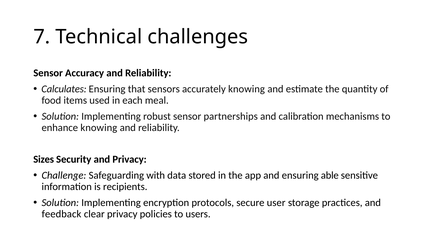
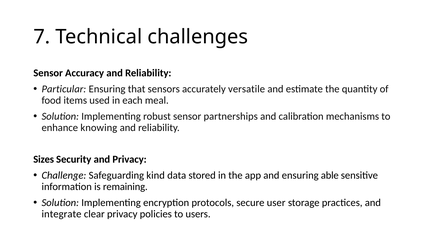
Calculates: Calculates -> Particular (64, 89)
accurately knowing: knowing -> versatile (247, 89)
with: with -> kind (156, 175)
recipients: recipients -> remaining (125, 186)
feedback: feedback -> integrate (62, 214)
